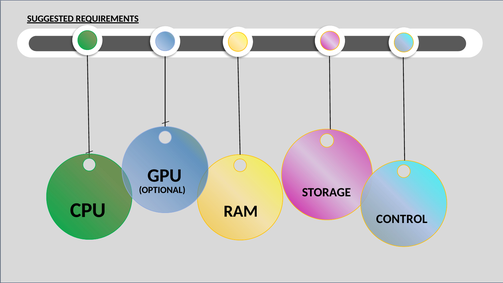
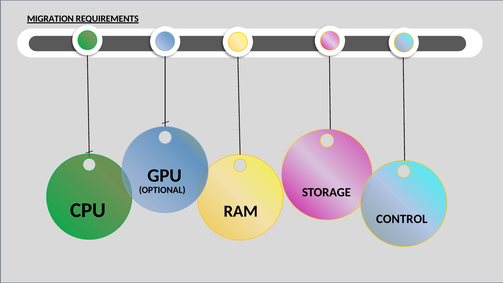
SUGGESTED: SUGGESTED -> MIGRATION (50, 19)
